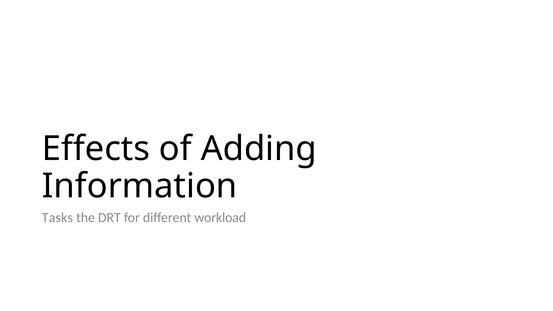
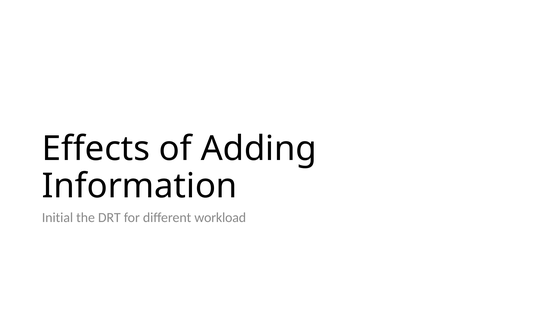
Tasks: Tasks -> Initial (57, 218)
